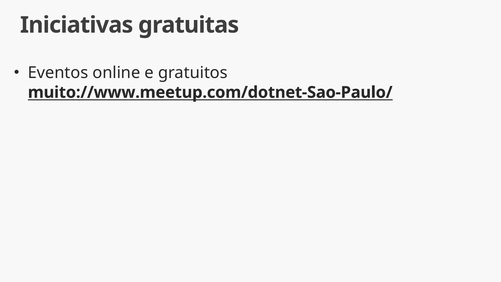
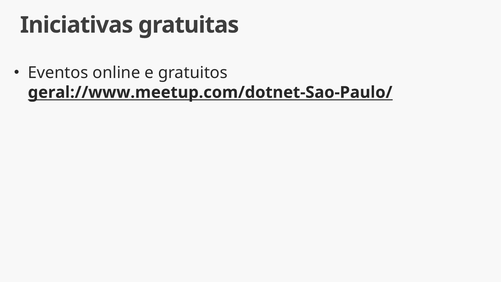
muito://www.meetup.com/dotnet-Sao-Paulo/: muito://www.meetup.com/dotnet-Sao-Paulo/ -> geral://www.meetup.com/dotnet-Sao-Paulo/ (210, 92)
